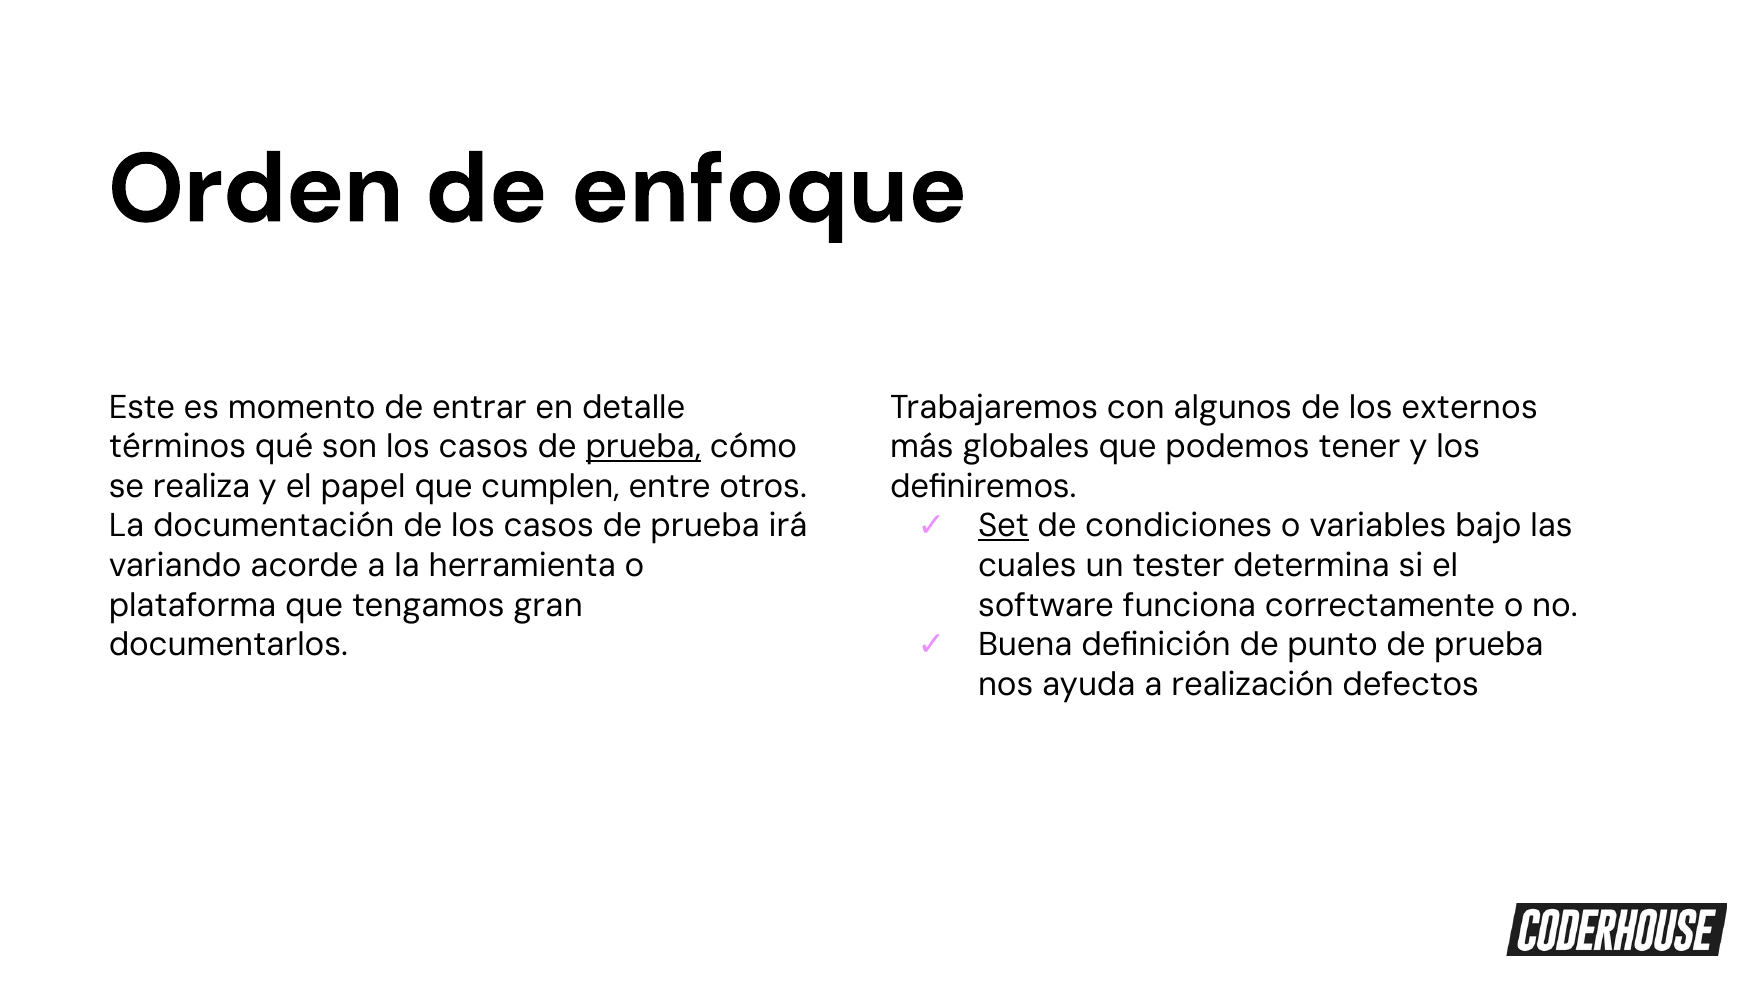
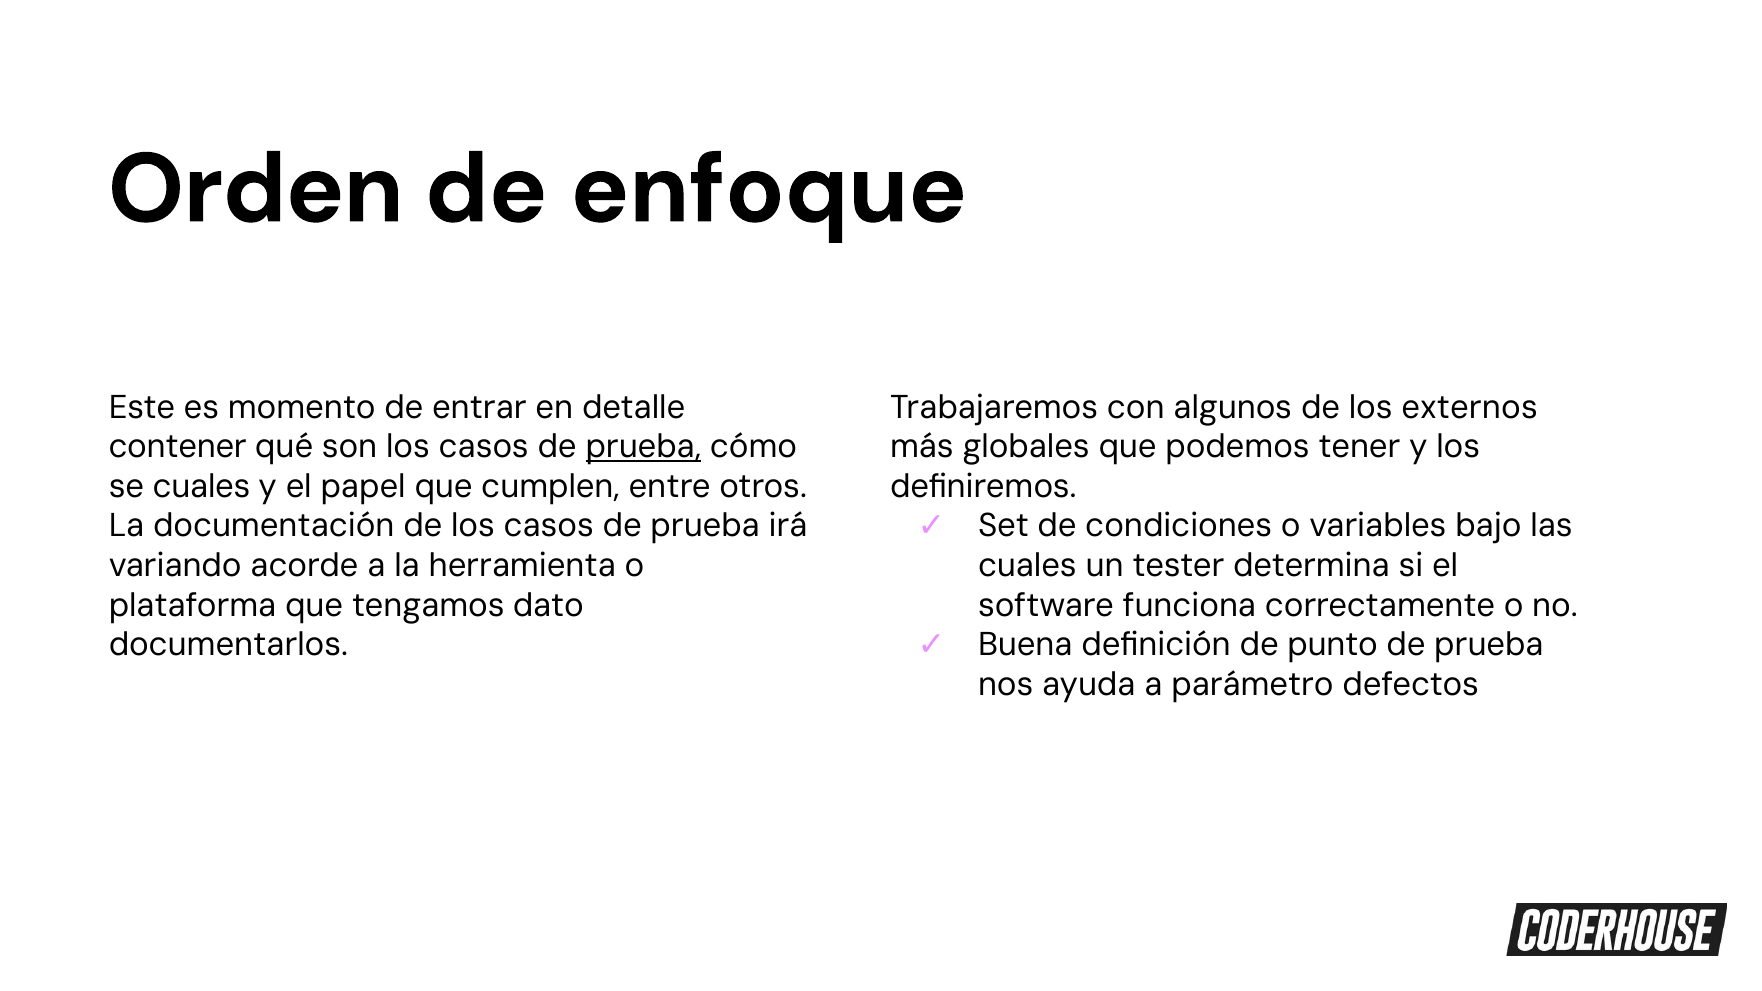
términos: términos -> contener (178, 447)
se realiza: realiza -> cuales (202, 487)
Set underline: present -> none (1004, 526)
gran: gran -> dato (548, 605)
realización: realización -> parámetro (1253, 685)
